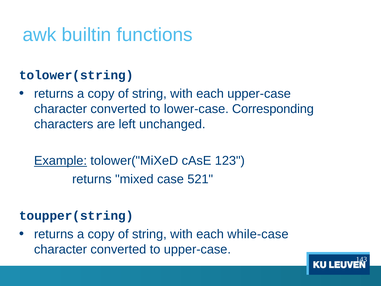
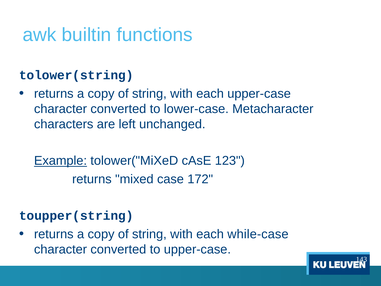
Corresponding: Corresponding -> Metacharacter (273, 109)
521: 521 -> 172 (200, 179)
